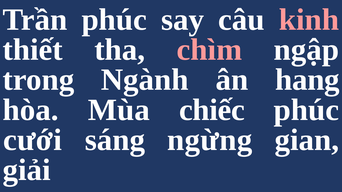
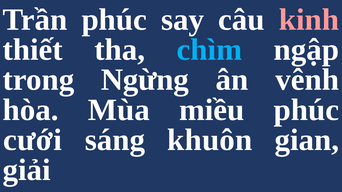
chìm colour: pink -> light blue (209, 50)
Ngành: Ngành -> Ngừng (145, 80)
hang: hang -> vênh (307, 80)
chiếc: chiếc -> miều (212, 110)
ngừng: ngừng -> khuôn (210, 140)
